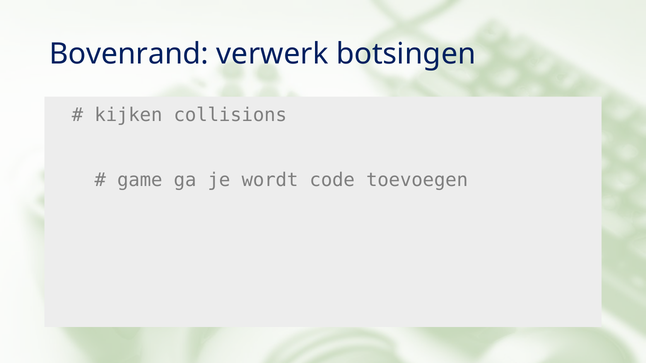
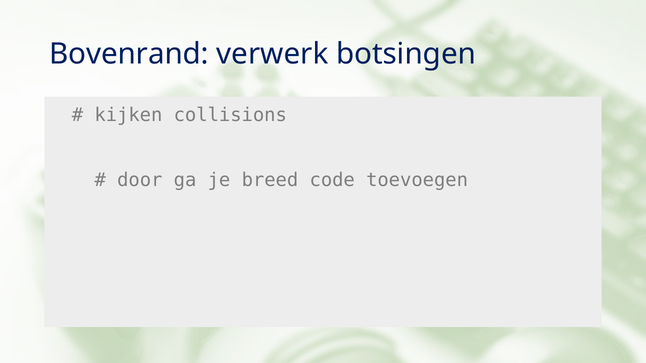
game: game -> door (140, 180)
wordt: wordt -> breed (270, 180)
